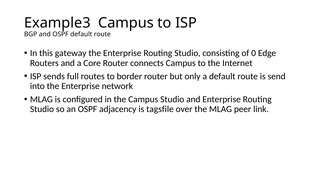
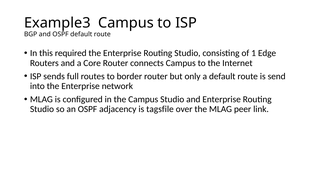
gateway: gateway -> required (71, 53)
0: 0 -> 1 (254, 53)
